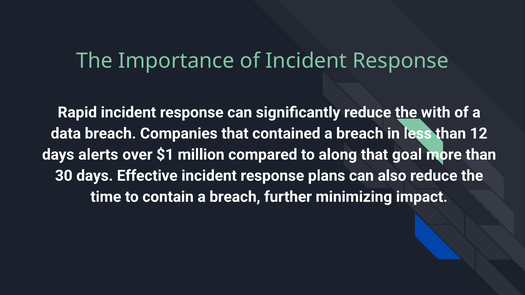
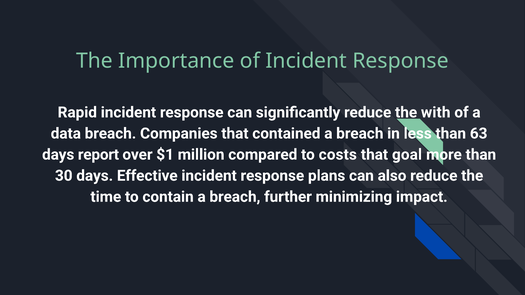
12: 12 -> 63 (479, 134)
alerts: alerts -> report (98, 155)
along: along -> costs (338, 155)
